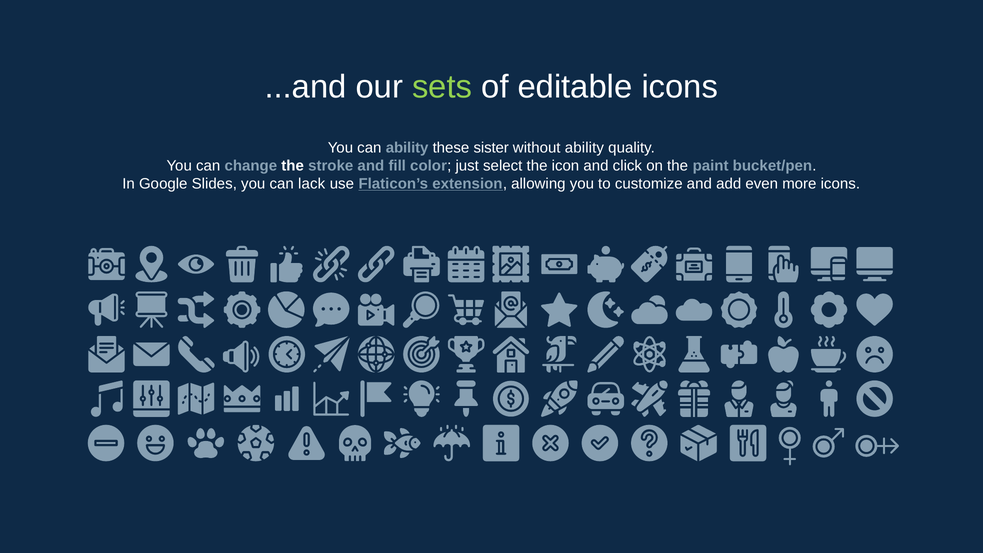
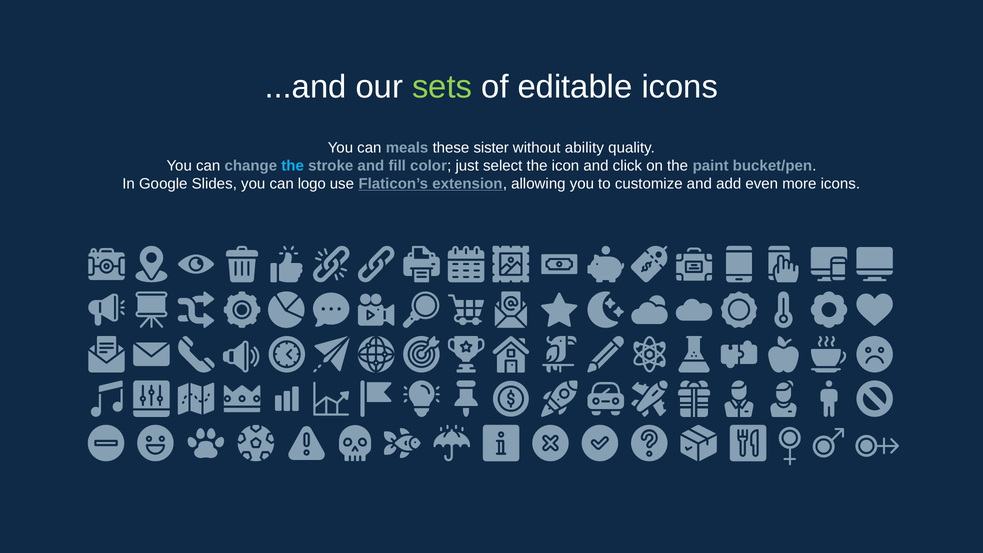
can ability: ability -> meals (407, 148)
the colour: white -> light blue (293, 166)
lack: lack -> logo (312, 184)
